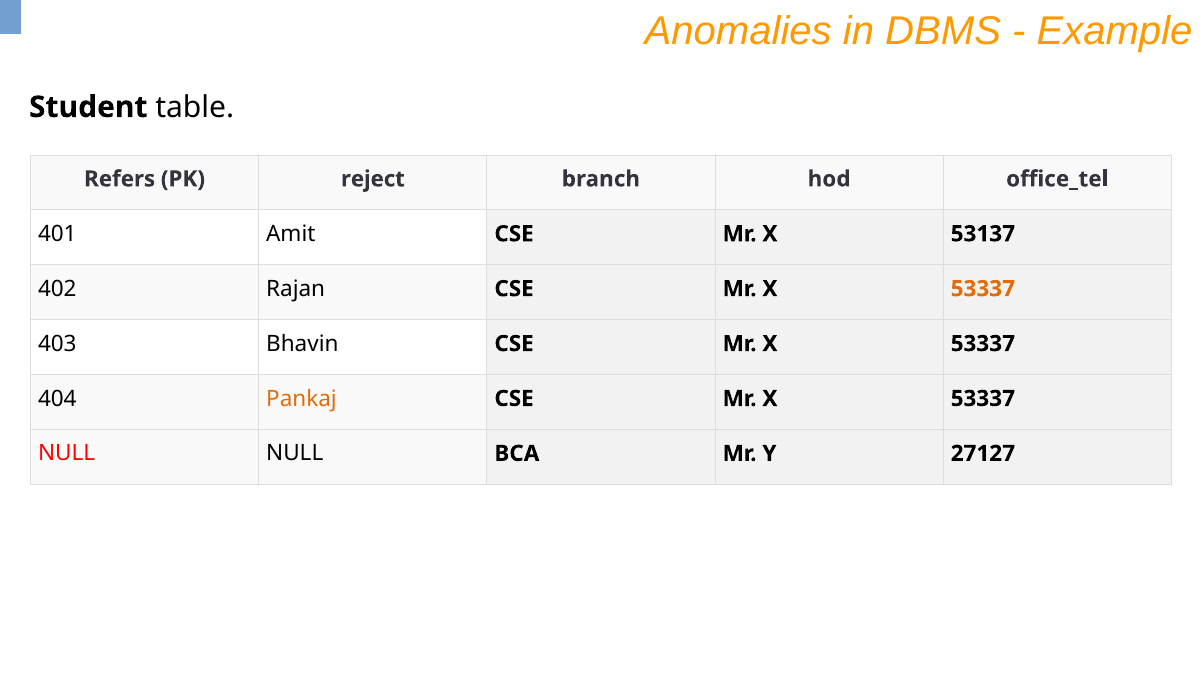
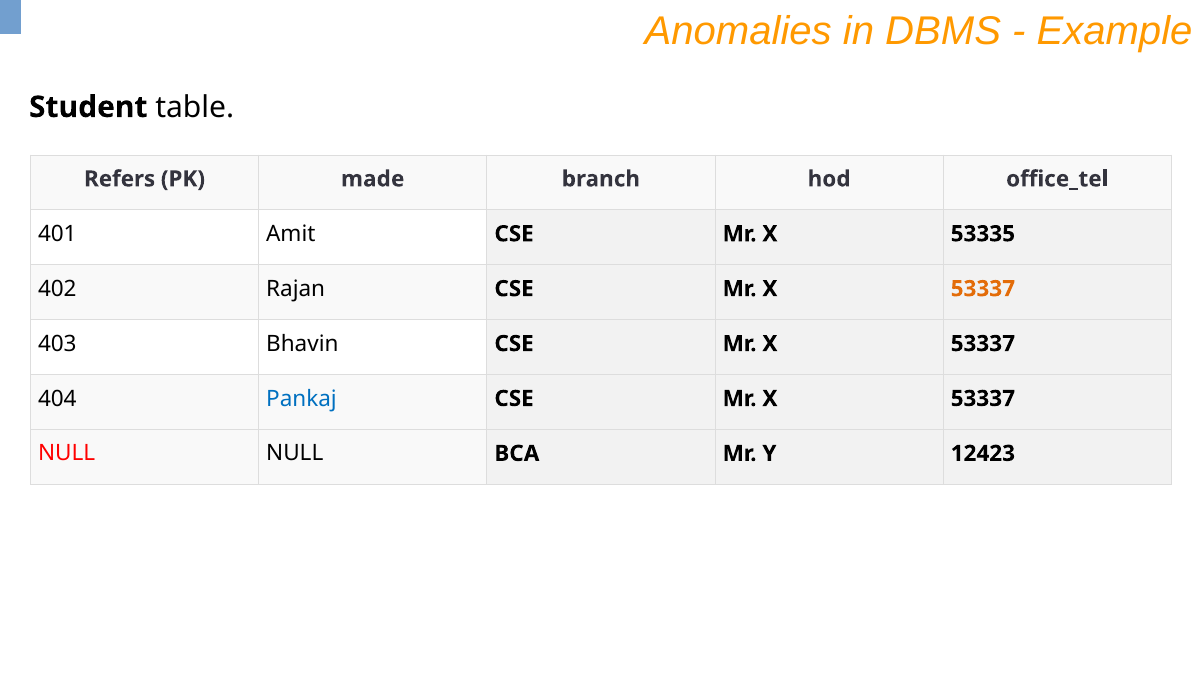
reject: reject -> made (373, 179)
53137: 53137 -> 53335 (983, 234)
Pankaj colour: orange -> blue (301, 399)
27127: 27127 -> 12423 (983, 454)
